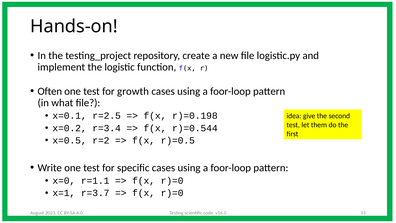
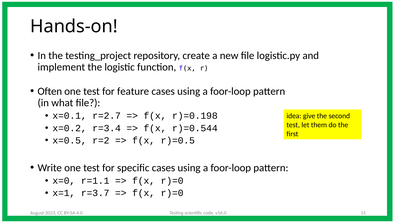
growth: growth -> feature (133, 91)
r=2.5: r=2.5 -> r=2.7 (107, 116)
